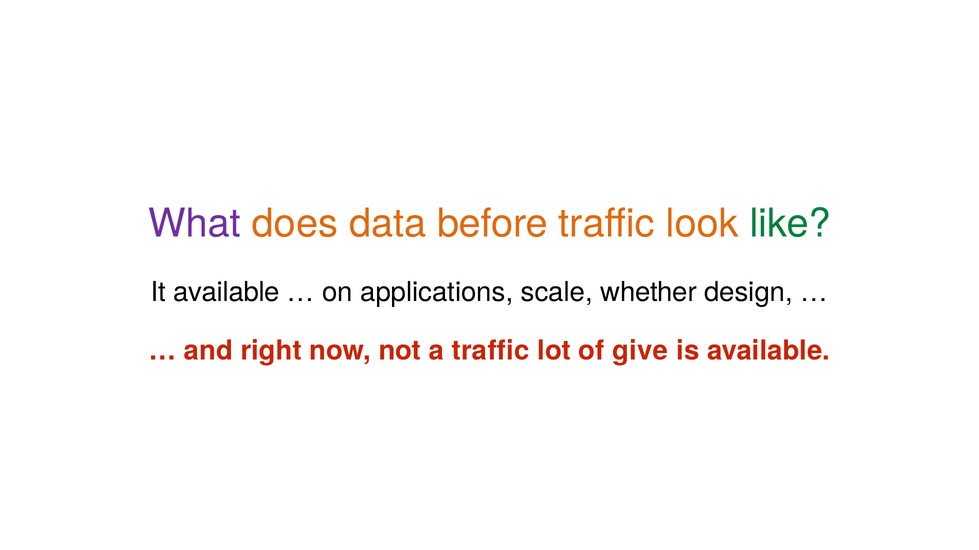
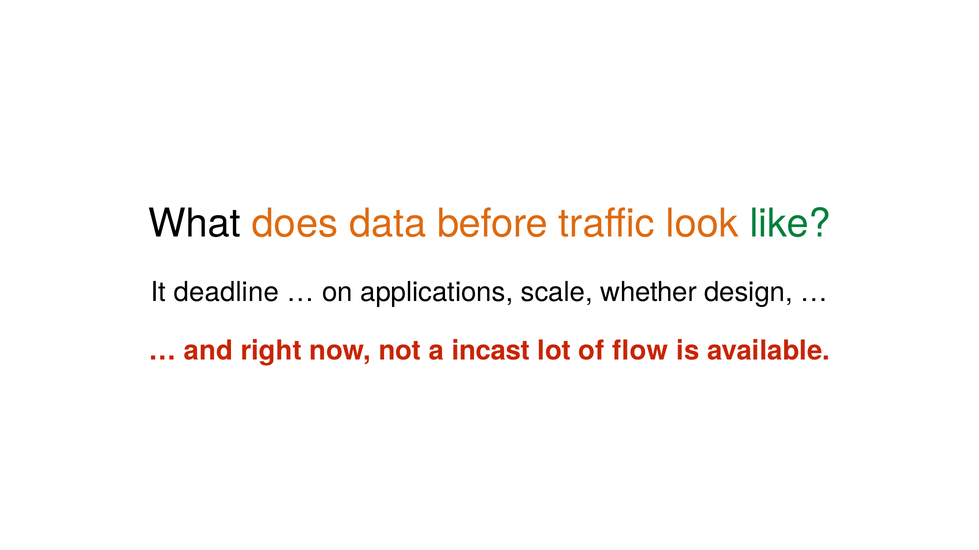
What colour: purple -> black (194, 224)
It available: available -> deadline (226, 293)
a traffic: traffic -> incast (491, 351)
give: give -> flow (640, 351)
